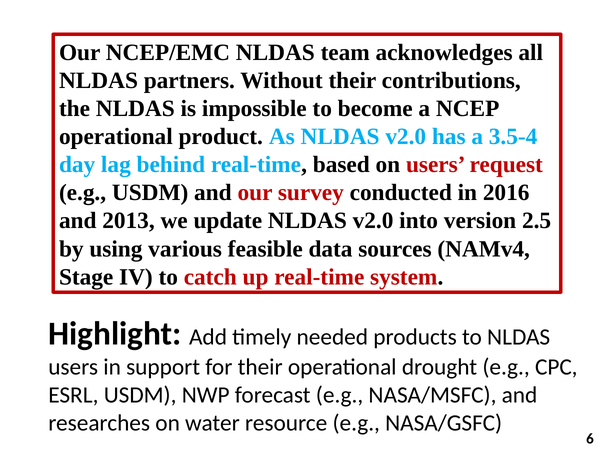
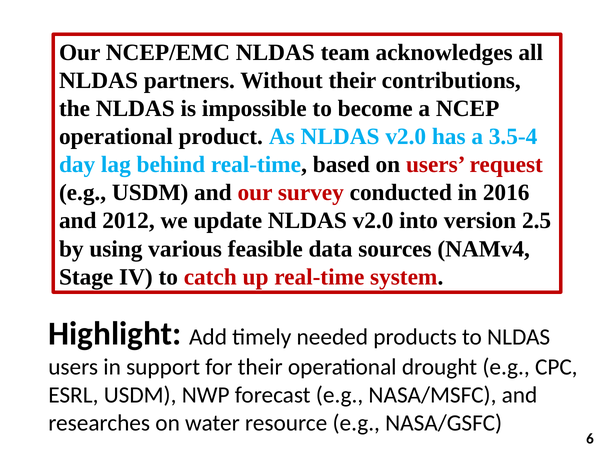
2013: 2013 -> 2012 (129, 221)
